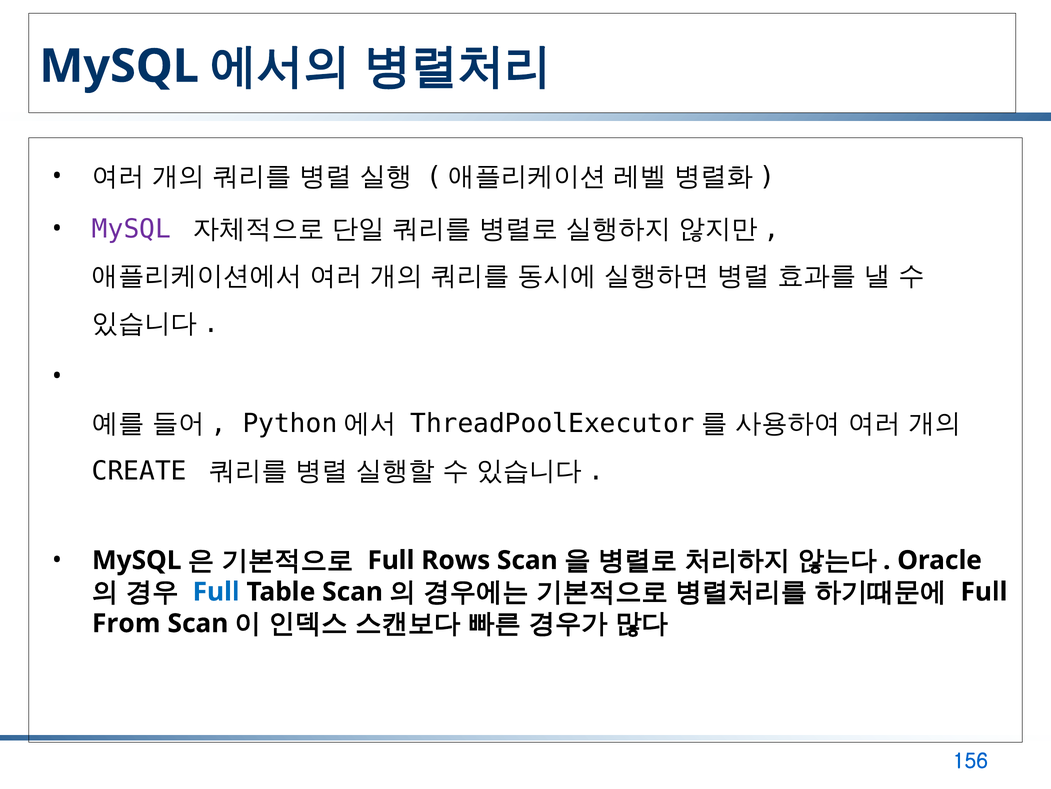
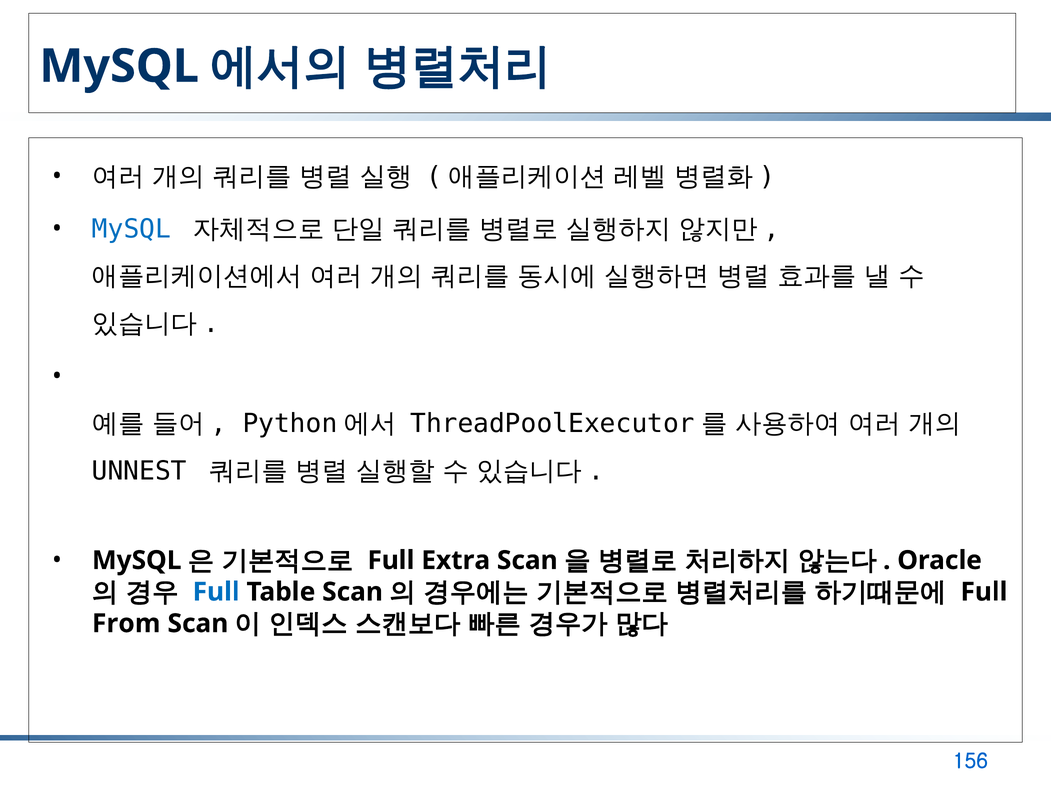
MySQL colour: purple -> blue (131, 229)
CREATE: CREATE -> UNNEST (139, 470)
Rows: Rows -> Extra (456, 560)
